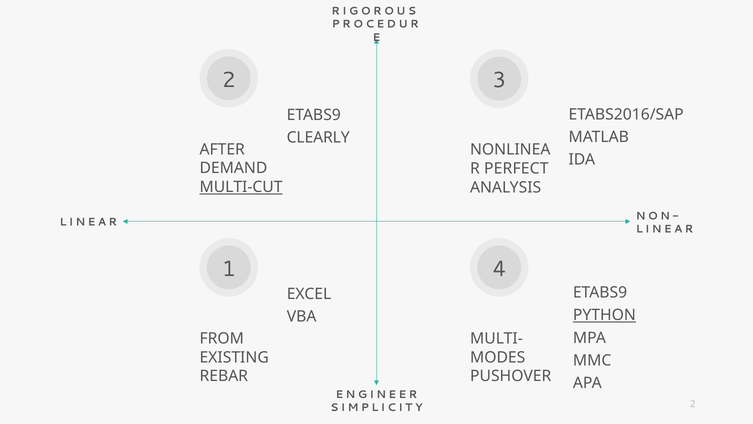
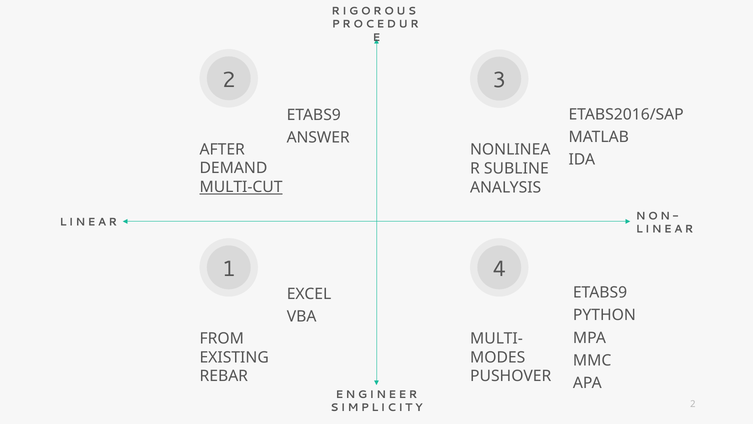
CLEARLY: CLEARLY -> ANSWER (318, 137)
PERFECT: PERFECT -> SUBLINE (516, 168)
PYTHON underline: present -> none (604, 315)
